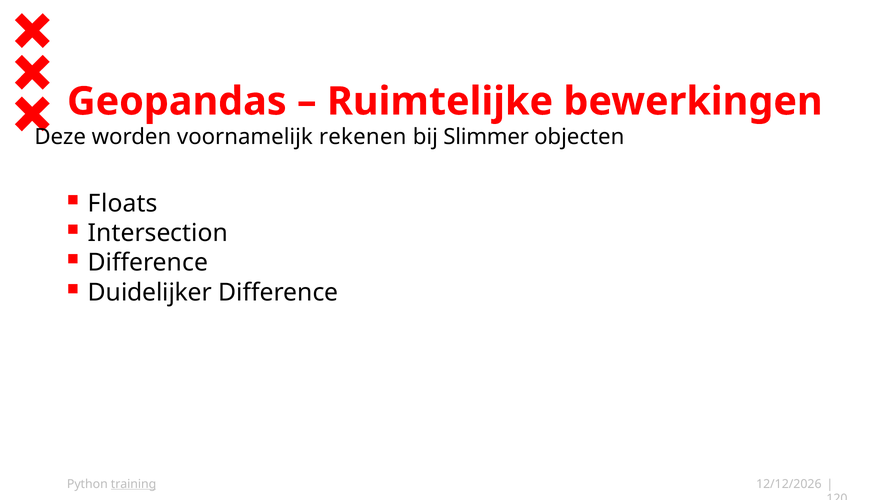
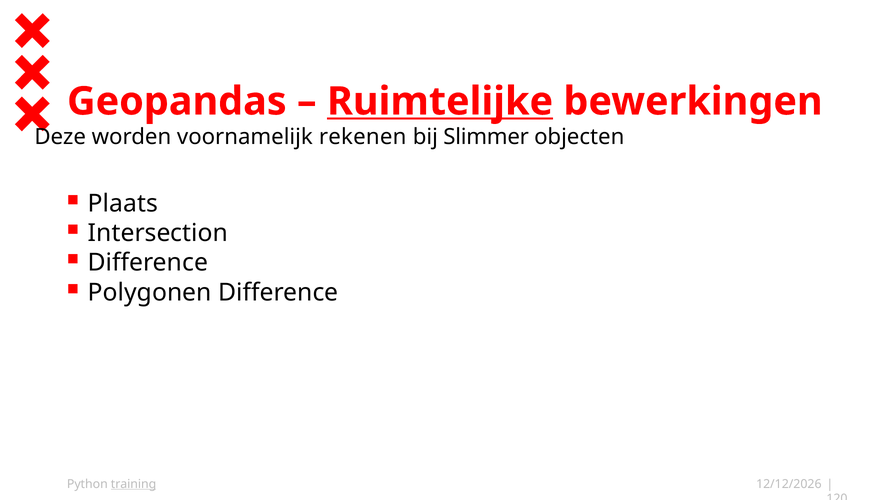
Ruimtelijke underline: none -> present (440, 101)
Floats: Floats -> Plaats (123, 204)
Duidelijker: Duidelijker -> Polygonen (150, 293)
